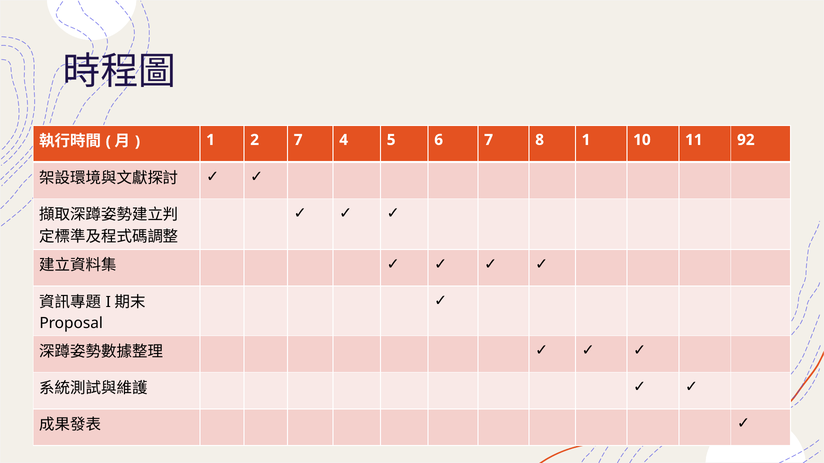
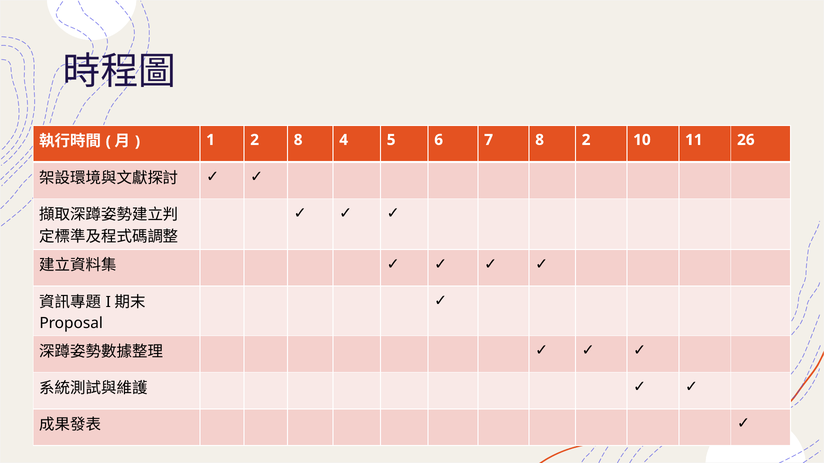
2 7: 7 -> 8 (298, 140)
8 1: 1 -> 2 (586, 140)
92: 92 -> 26 (746, 140)
